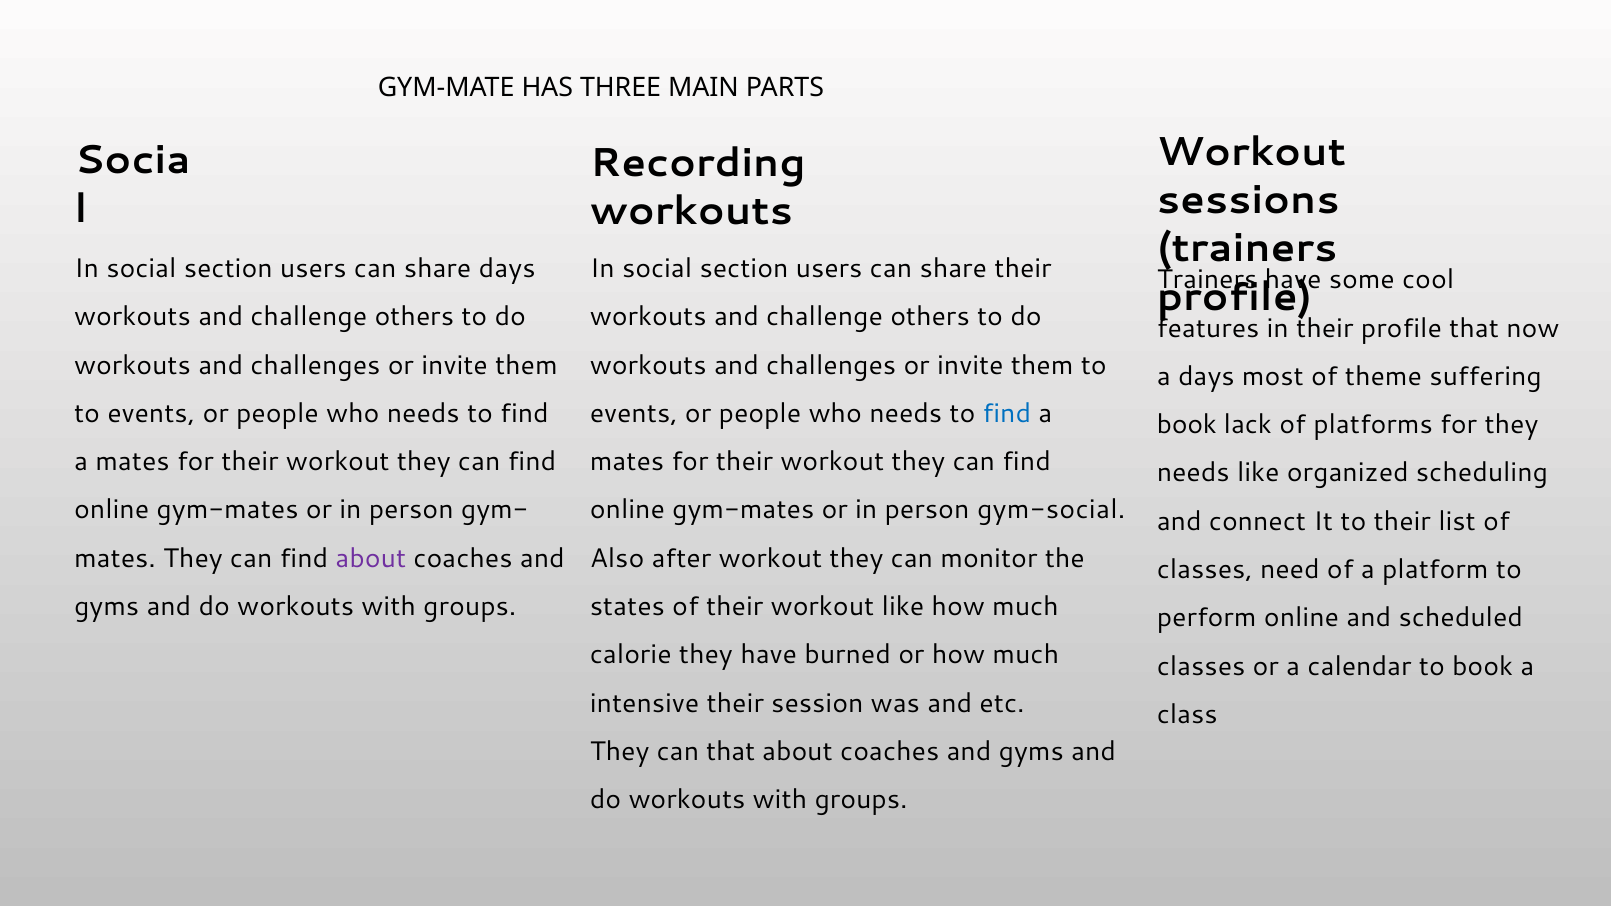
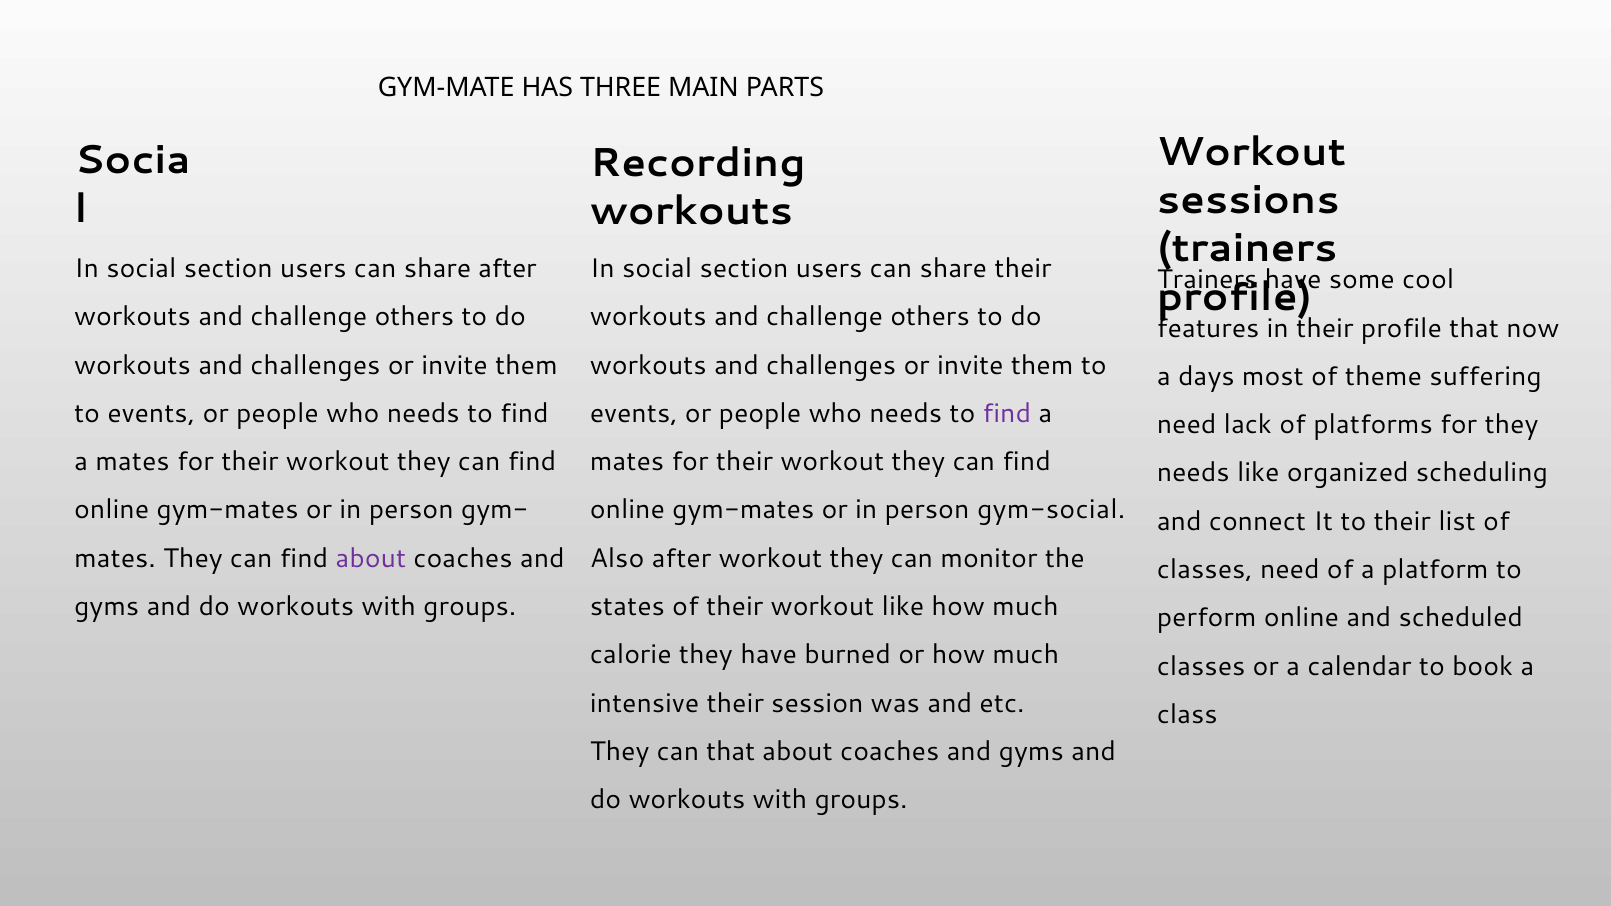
share days: days -> after (507, 269)
find colour: blue -> purple (1007, 414)
book: book -> need (1187, 425)
